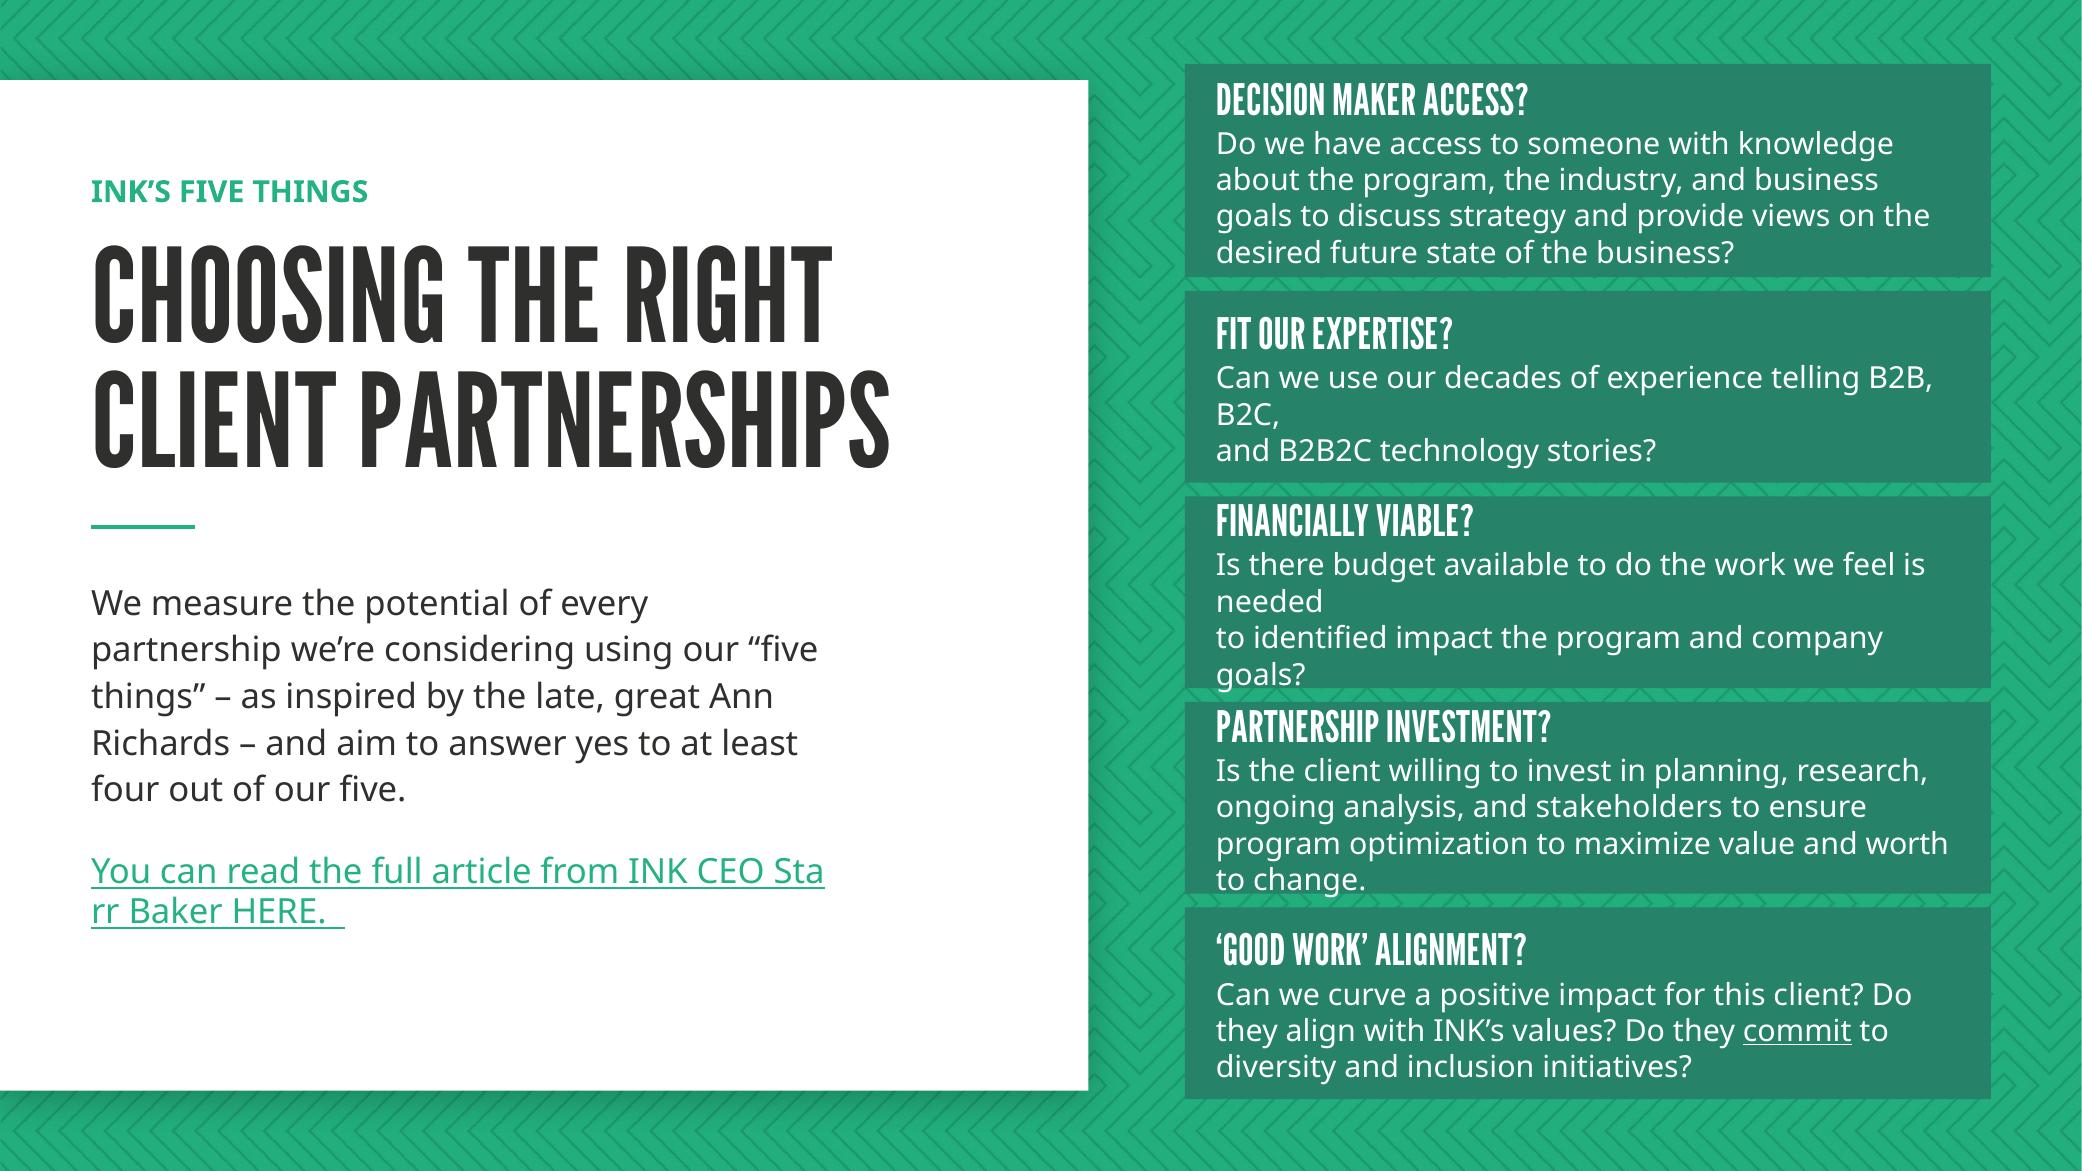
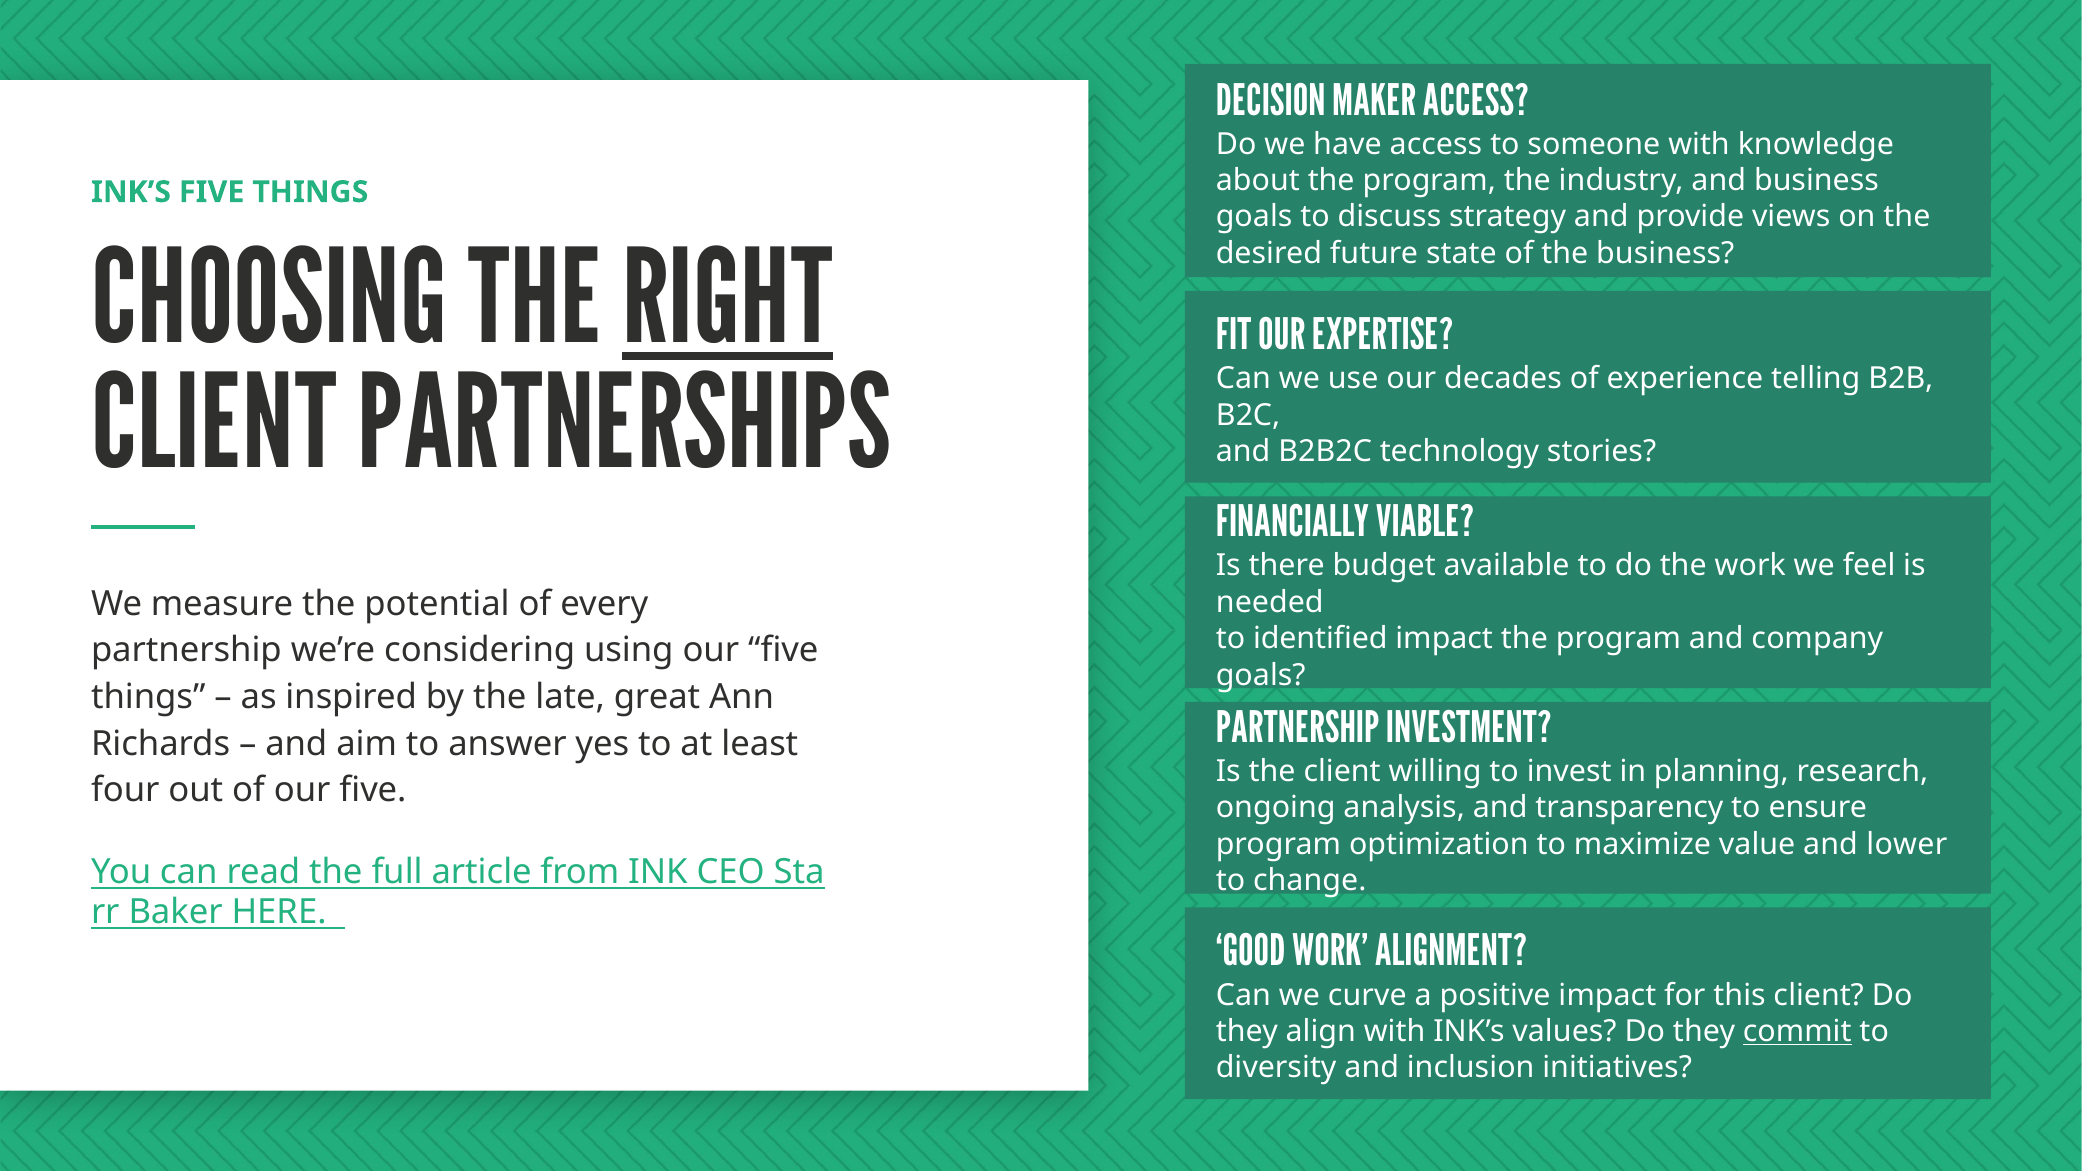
RIGHT underline: none -> present (728, 300)
stakeholders: stakeholders -> transparency (1629, 808)
worth: worth -> lower (1907, 844)
